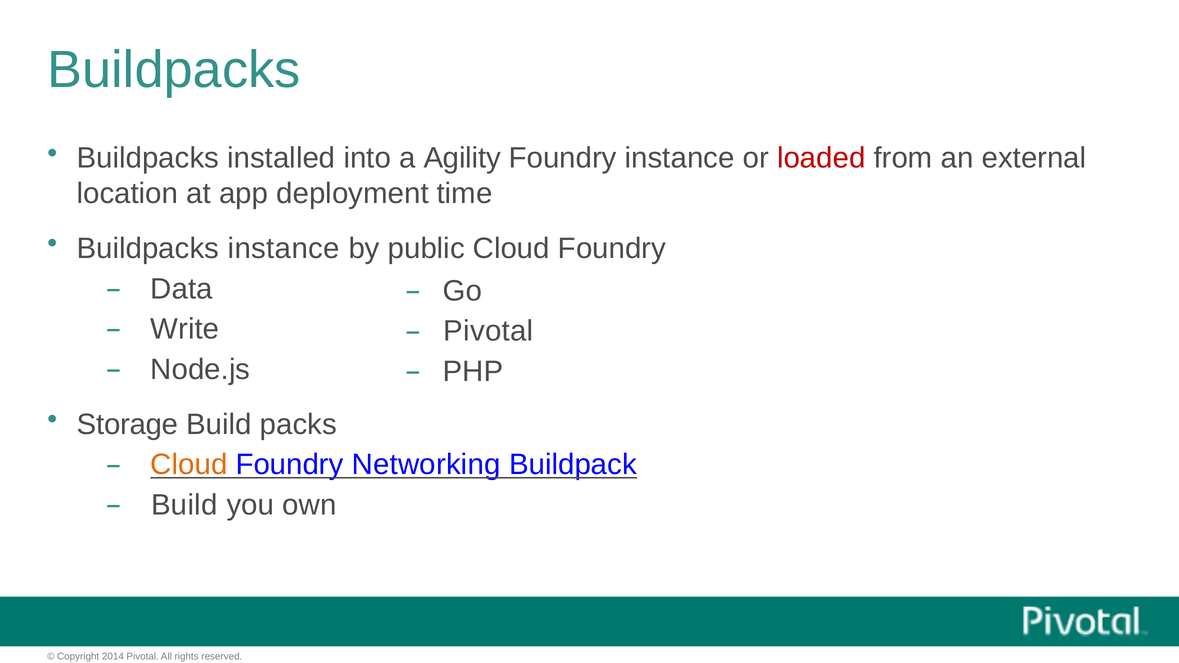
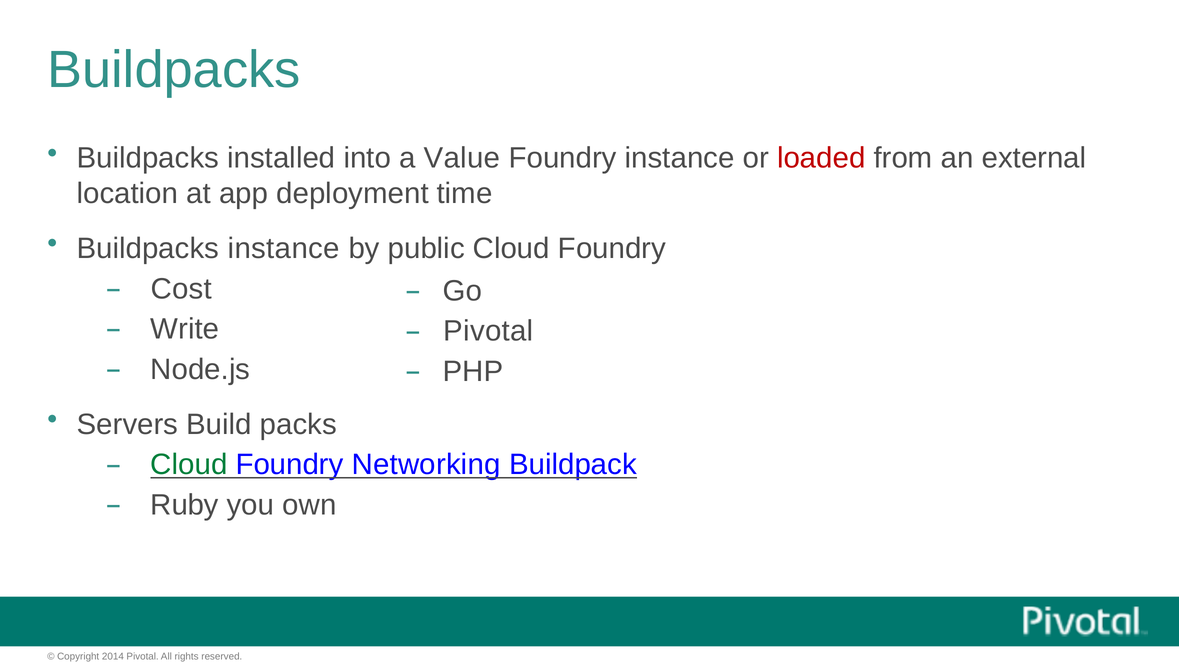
Agility: Agility -> Value (462, 158)
Data: Data -> Cost (181, 289)
Storage: Storage -> Servers (127, 425)
Cloud colour: orange -> green (189, 465)
Build: Build -> Ruby (185, 505)
